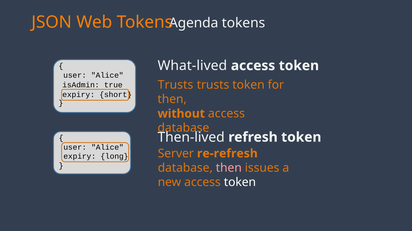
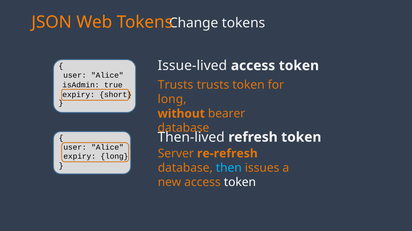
Agenda: Agenda -> Change (194, 23)
What-lived: What-lived -> Issue-lived (192, 66)
then: then -> long (172, 100)
without access: access -> bearer (227, 114)
then colour: pink -> light blue (229, 168)
